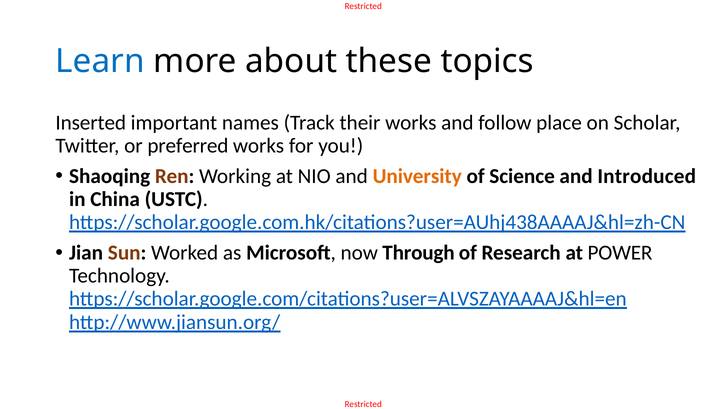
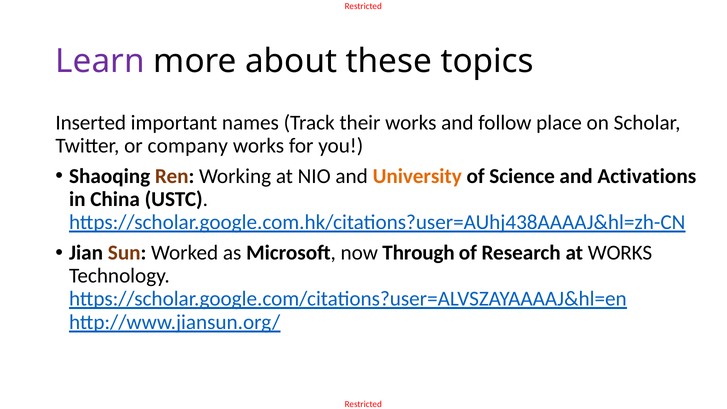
Learn colour: blue -> purple (100, 61)
preferred: preferred -> company (188, 146)
Introduced: Introduced -> Activations (647, 176)
at POWER: POWER -> WORKS (620, 253)
